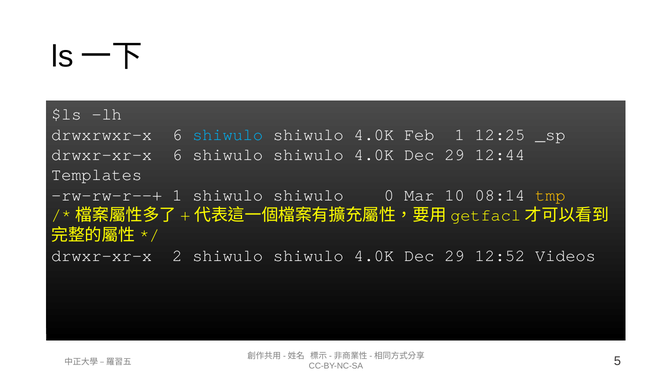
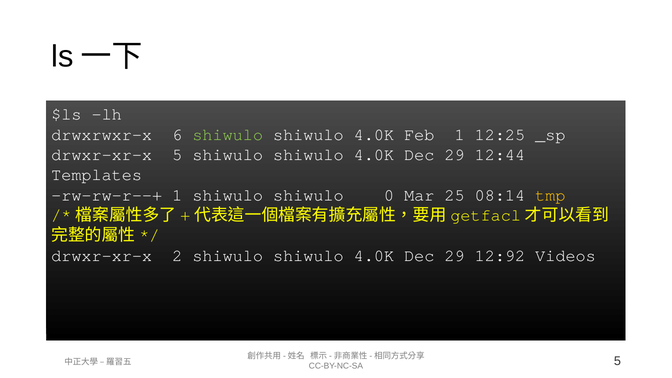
shiwulo colour: light blue -> light green (228, 135)
drwxr-xr-x 6: 6 -> 5 (177, 155)
10: 10 -> 25 (455, 195)
12:52: 12:52 -> 12:92 (500, 255)
